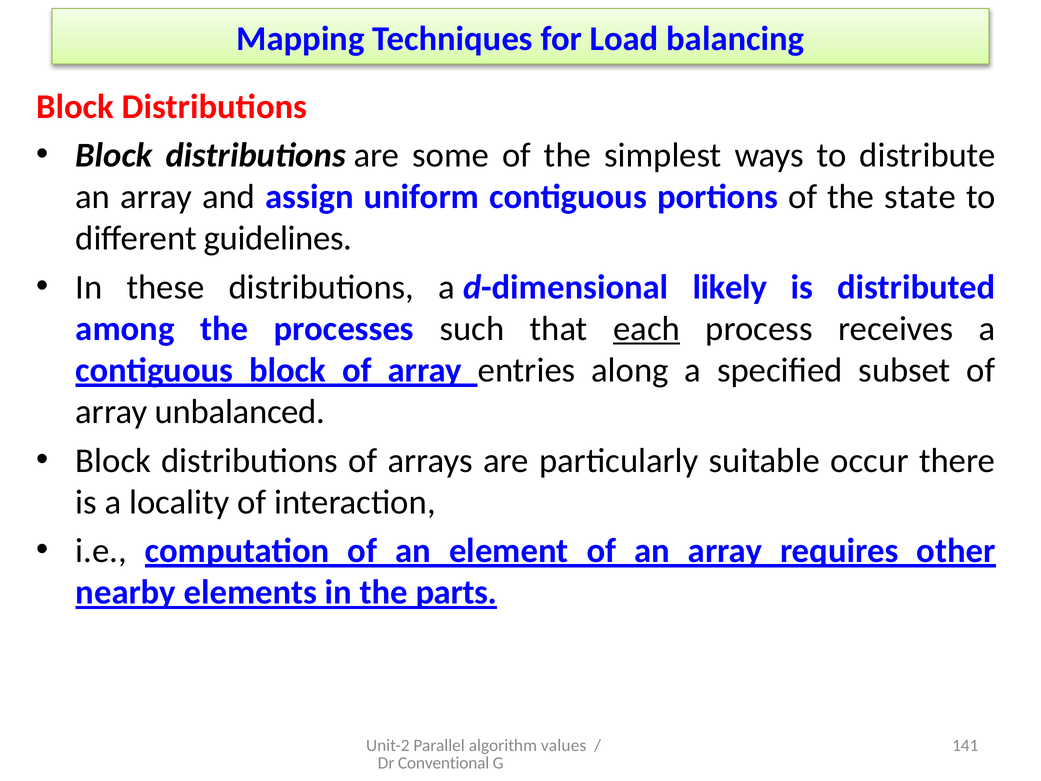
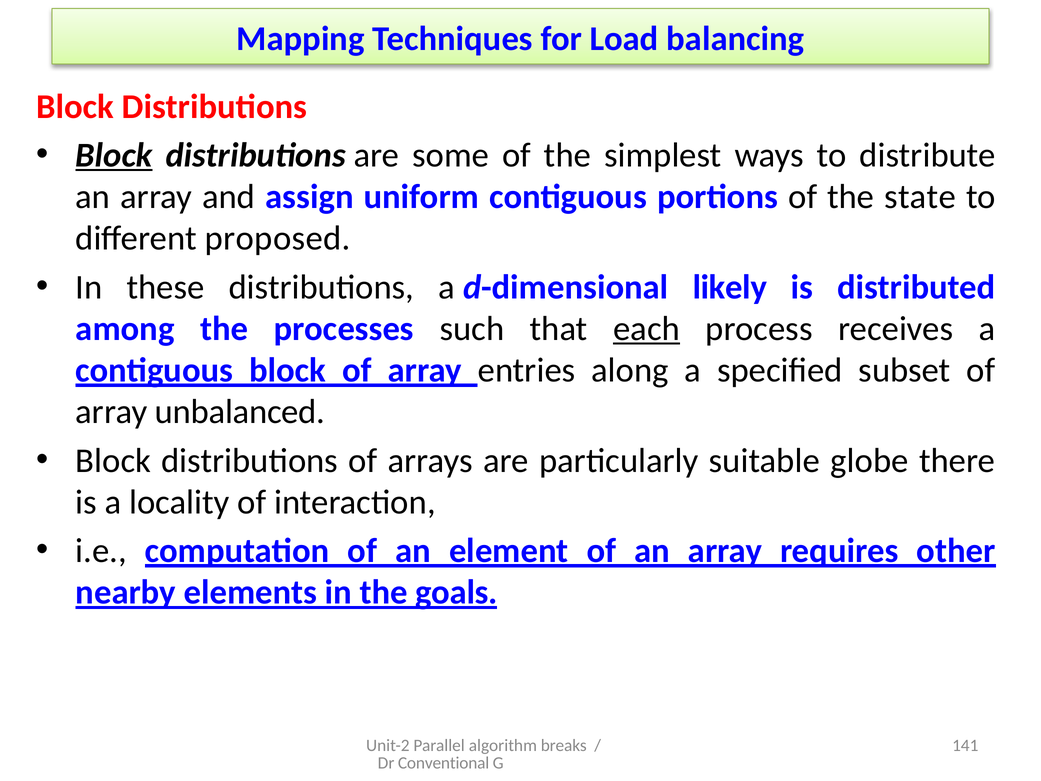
Block underline: none -> present (114, 155)
guidelines: guidelines -> proposed (278, 238)
occur: occur -> globe (869, 460)
parts: parts -> goals (456, 592)
values: values -> breaks (564, 745)
